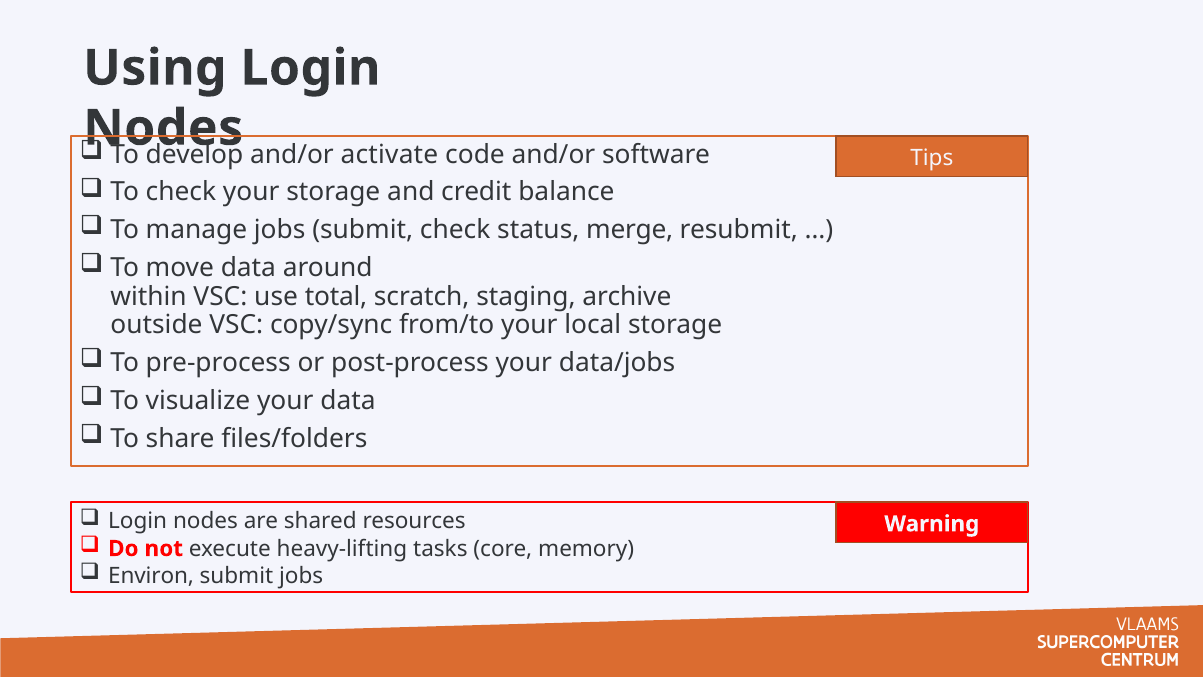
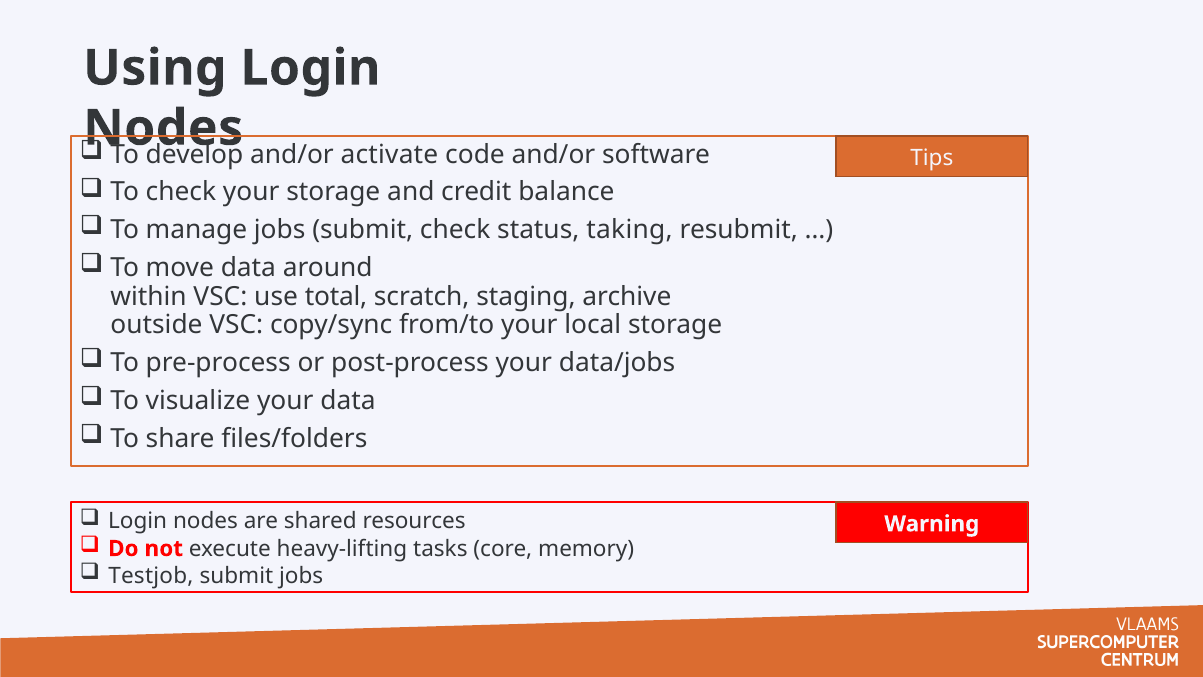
merge: merge -> taking (629, 230)
Environ: Environ -> Testjob (151, 575)
